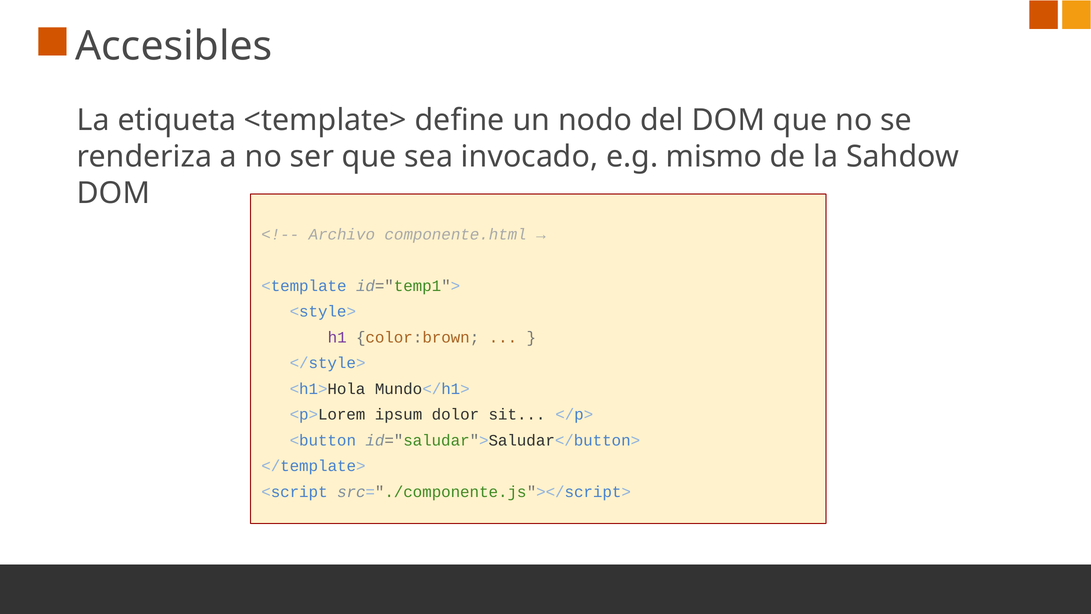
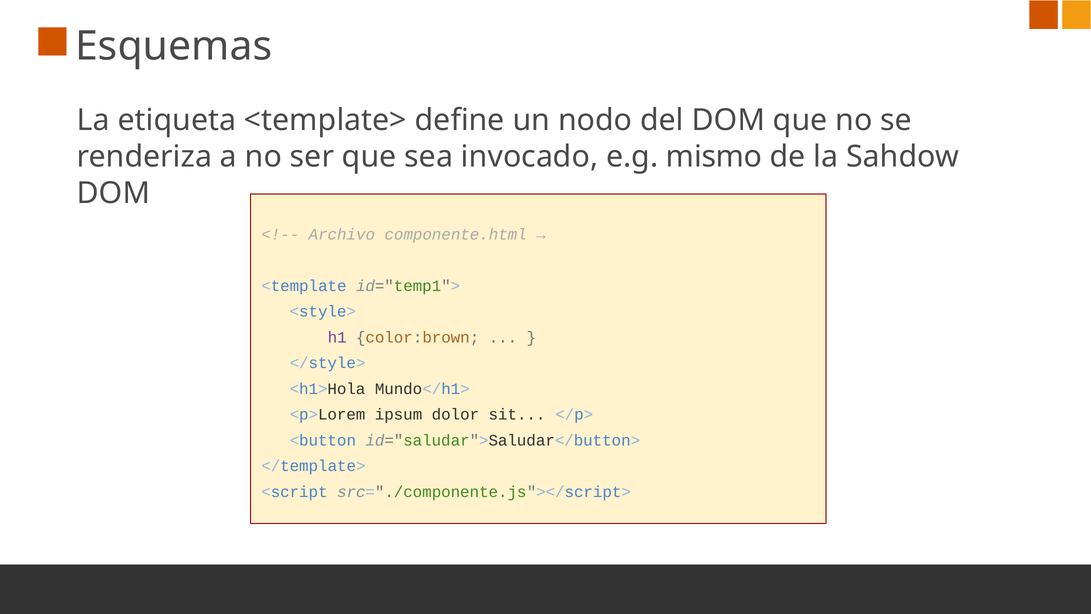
Accesibles: Accesibles -> Esquemas (174, 46)
